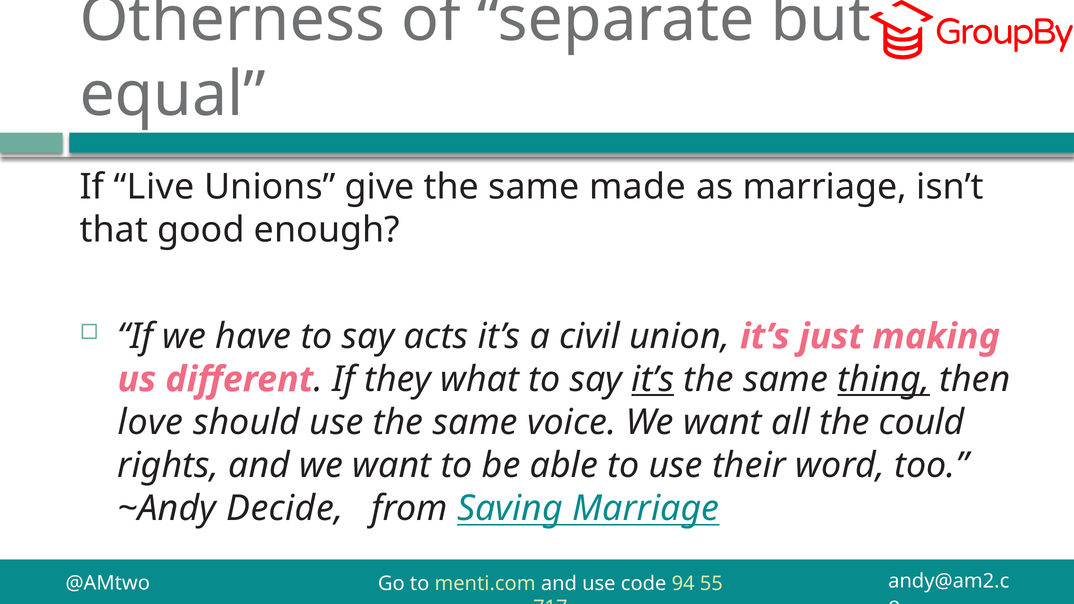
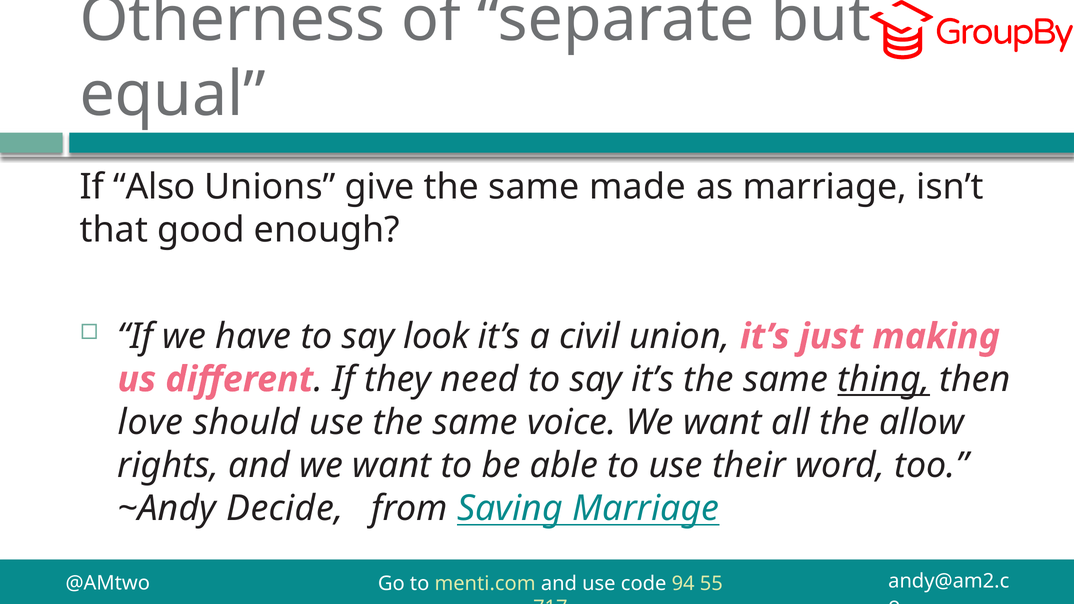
Live: Live -> Also (154, 187)
acts: acts -> look (436, 337)
what: what -> need (479, 380)
it’s underline: present -> none (653, 380)
could: could -> allow (922, 423)
